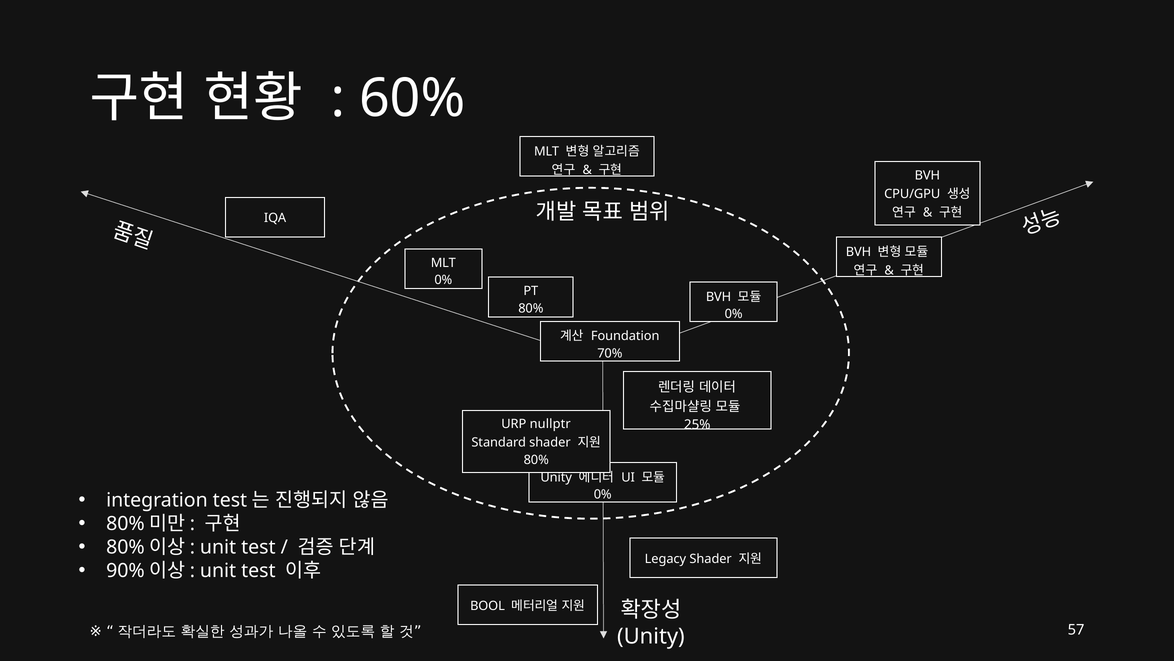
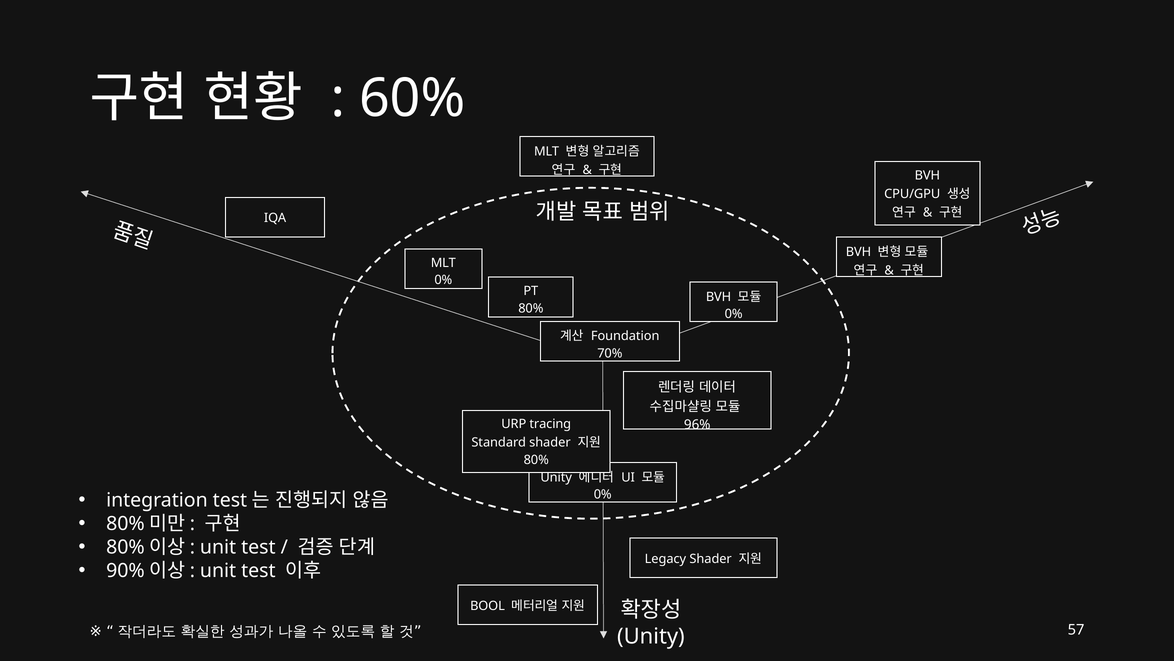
nullptr: nullptr -> tracing (550, 424)
25%: 25% -> 96% (697, 425)
